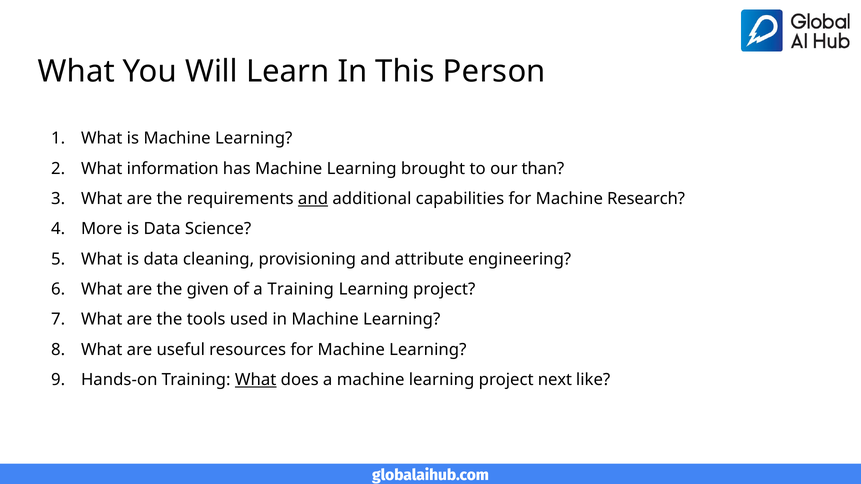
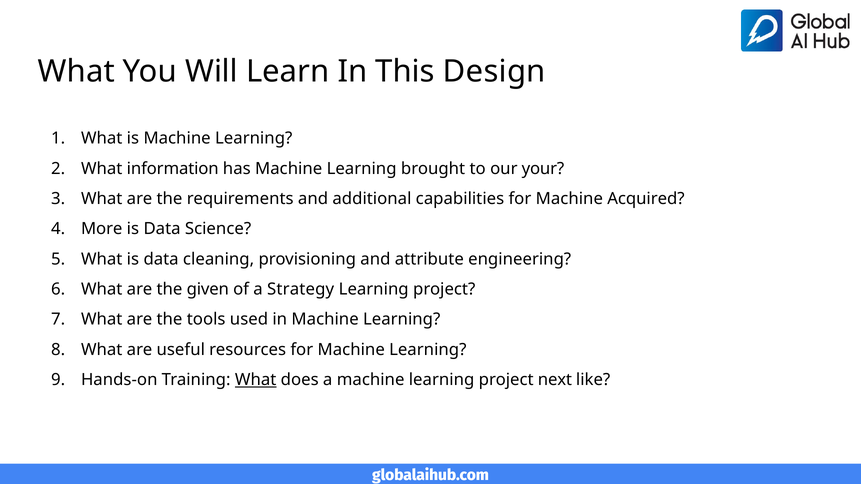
Person: Person -> Design (494, 71)
than: than -> your (543, 169)
and underline: present -> none (313, 199)
Research: Research -> Acquired (646, 199)
a Training: Training -> Strategy (301, 289)
